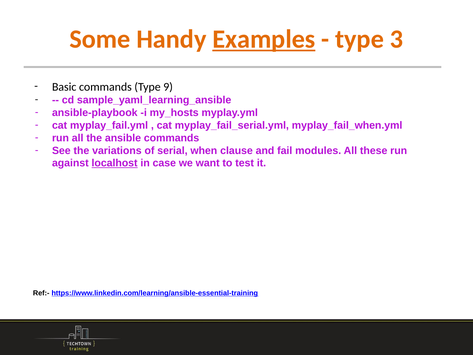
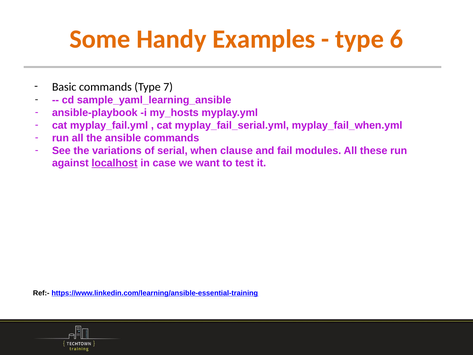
Examples underline: present -> none (264, 39)
3: 3 -> 6 (396, 39)
9: 9 -> 7 (168, 87)
